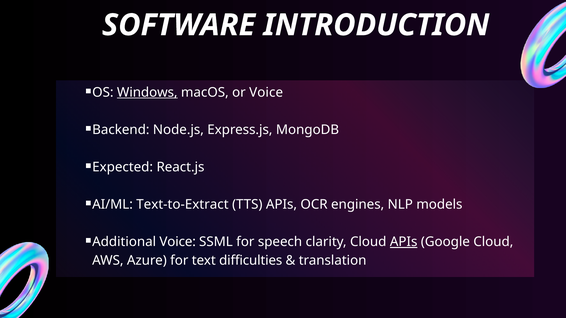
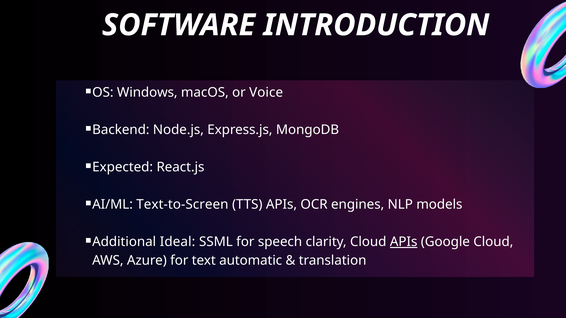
Windows underline: present -> none (147, 92)
Text-to-Extract: Text-to-Extract -> Text-to-Screen (182, 205)
Additional Voice: Voice -> Ideal (178, 242)
difficulties: difficulties -> automatic (251, 261)
